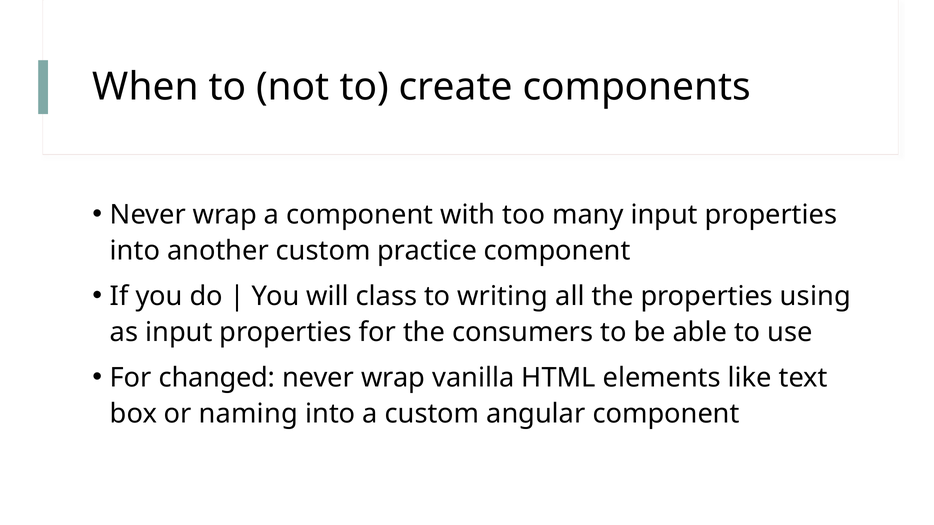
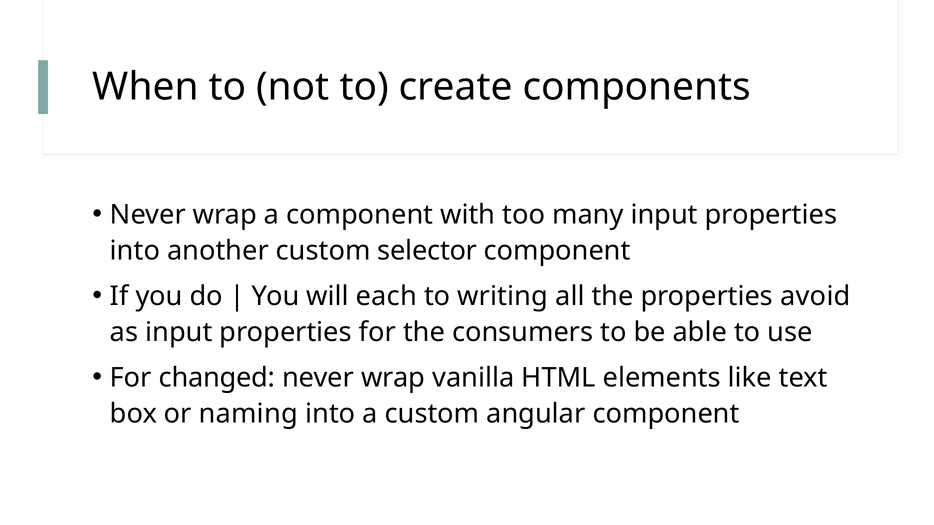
practice: practice -> selector (427, 251)
class: class -> each (386, 296)
using: using -> avoid (815, 296)
